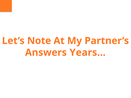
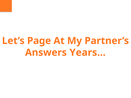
Note: Note -> Page (39, 41)
